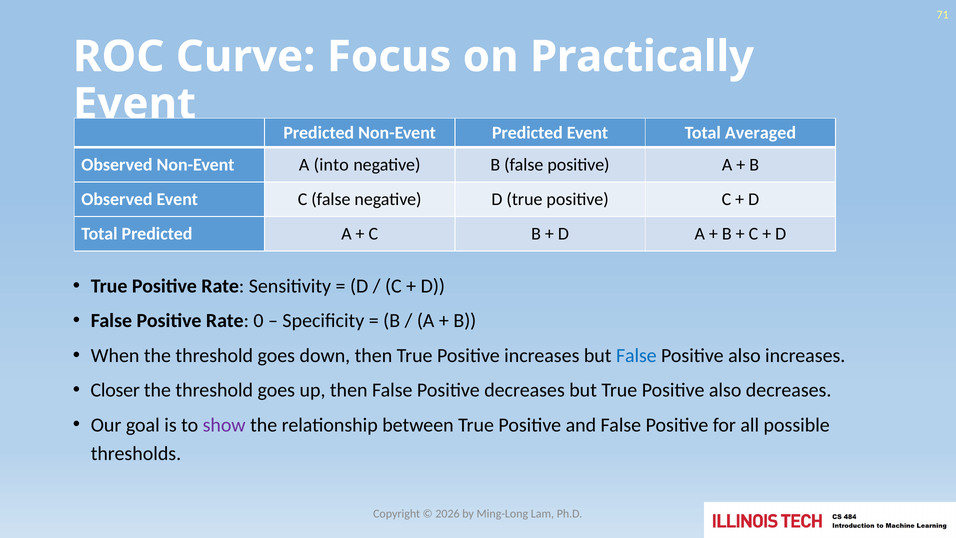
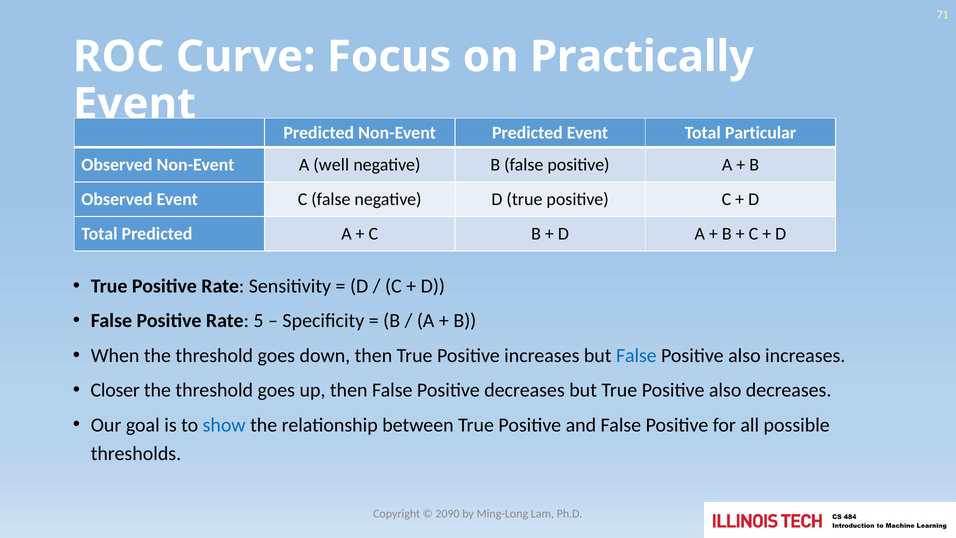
Averaged: Averaged -> Particular (761, 133)
into: into -> well (331, 165)
0: 0 -> 5 (258, 321)
show colour: purple -> blue (224, 425)
2026: 2026 -> 2090 (448, 513)
